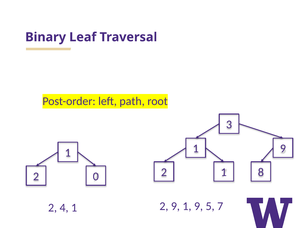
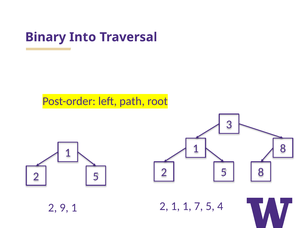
Leaf: Leaf -> Into (83, 37)
9: 9 -> 8 (283, 148)
1: 1 -> 5 (224, 172)
0: 0 -> 5 (96, 176)
4: 4 -> 9 (64, 207)
2 9: 9 -> 1 (175, 206)
9: 9 -> 7 (199, 206)
7: 7 -> 4 (220, 206)
